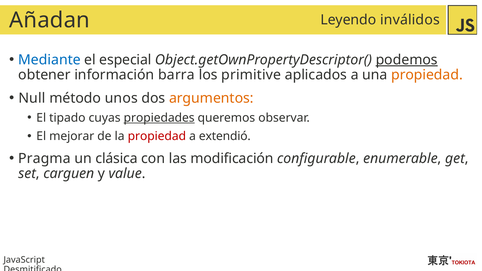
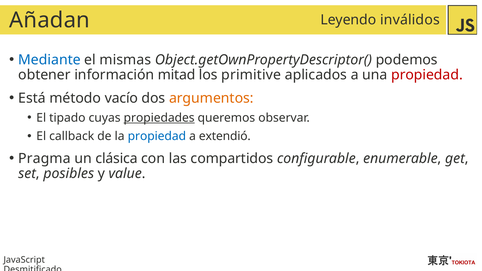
especial: especial -> mismas (125, 60)
podemos underline: present -> none (407, 60)
barra: barra -> mitad (177, 75)
propiedad colour: orange -> red (427, 75)
Null: Null -> Está (32, 98)
unos: unos -> vacío (121, 98)
mejorar: mejorar -> callback (72, 136)
propiedad colour: red -> blue (157, 136)
modificación: modificación -> compartidos (232, 158)
carguen: carguen -> posibles (69, 174)
